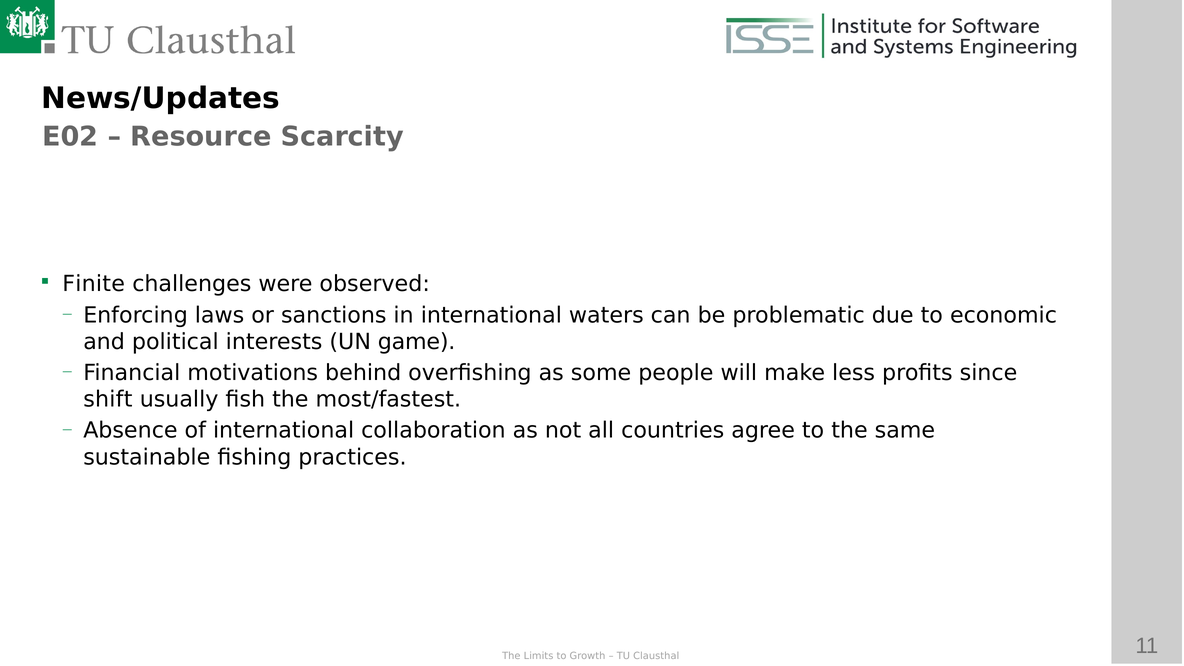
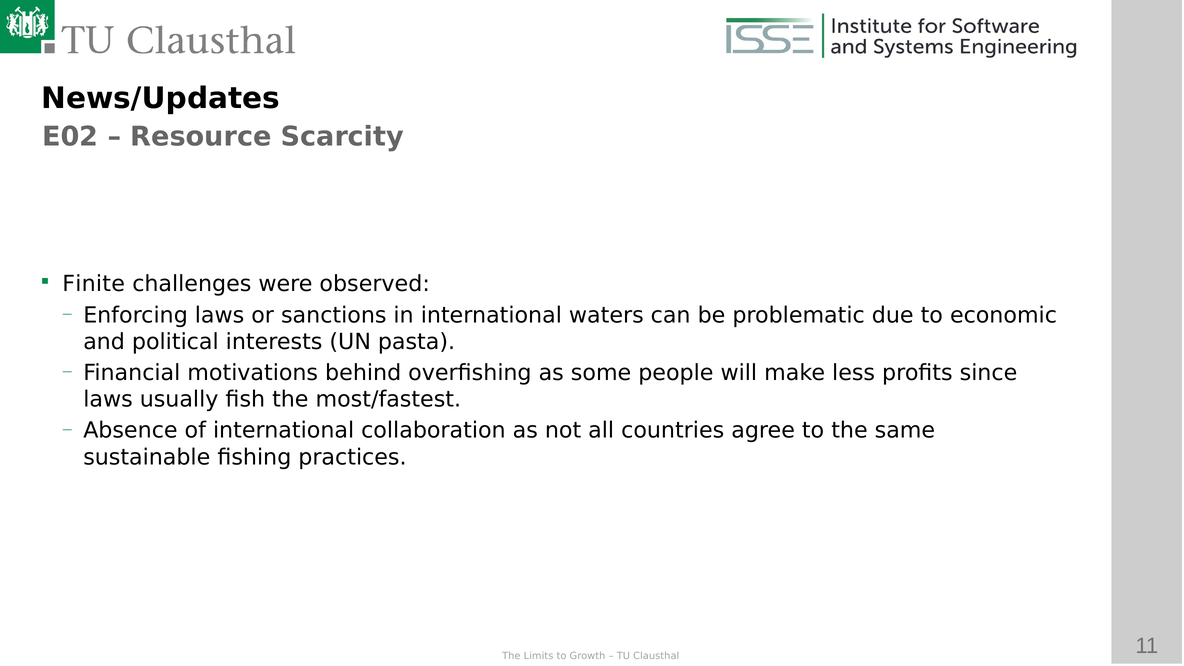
game: game -> pasta (417, 342)
shift: shift -> laws (108, 400)
